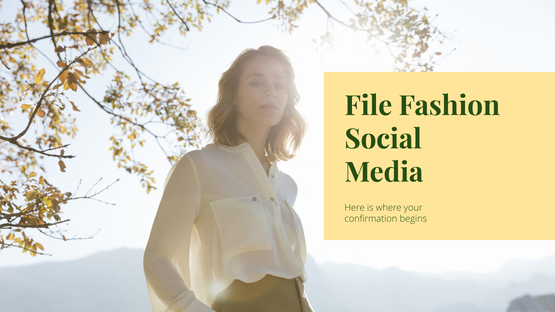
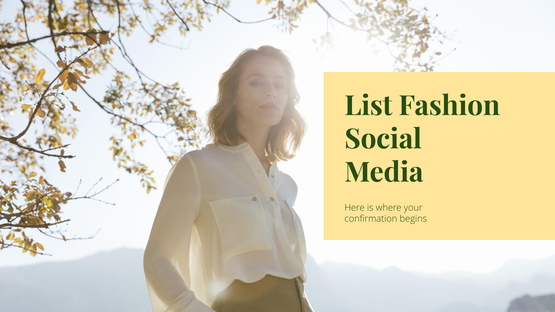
File: File -> List (368, 106)
